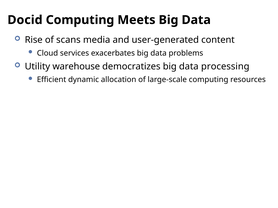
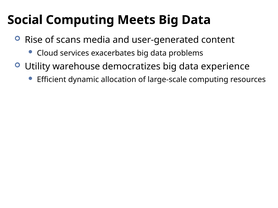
Docid: Docid -> Social (25, 20)
processing: processing -> experience (225, 67)
